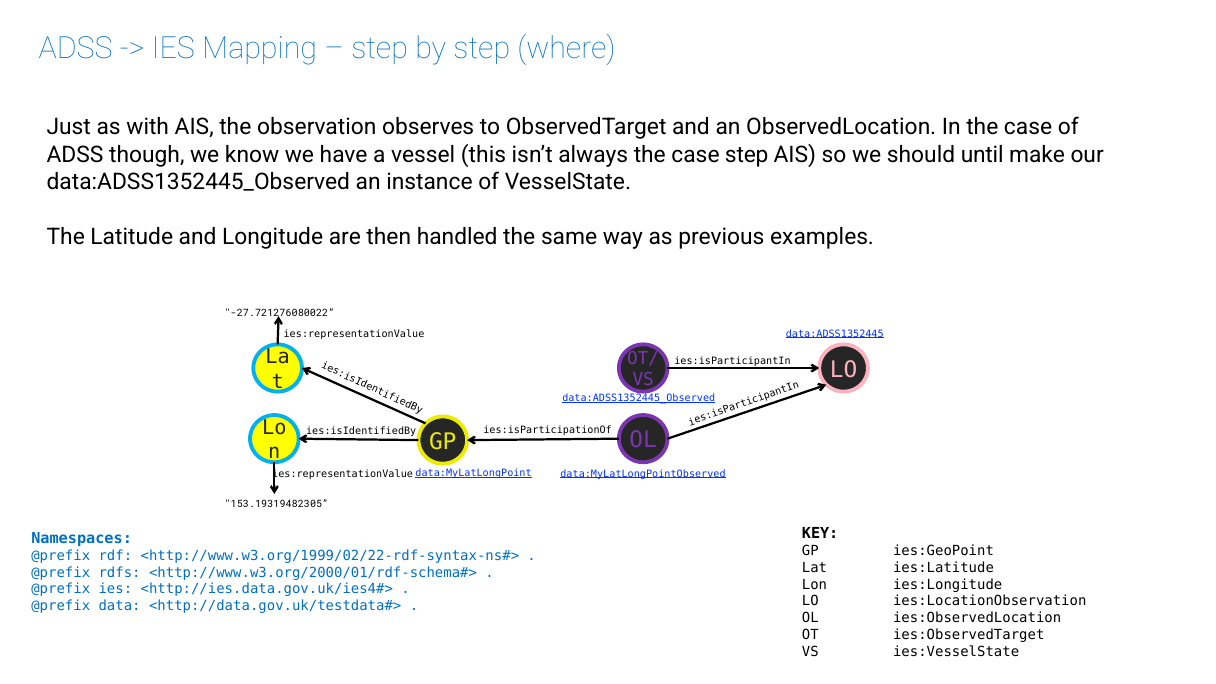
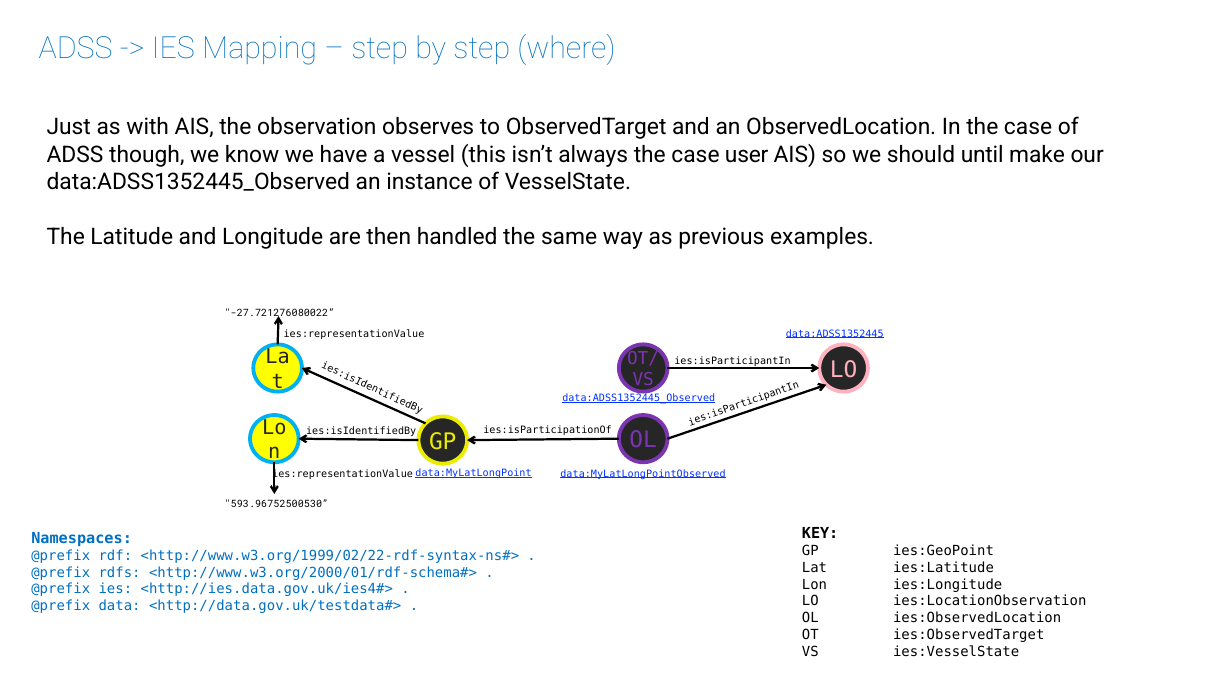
case step: step -> user (747, 155)
153.19319482305: 153.19319482305 -> 593.96752500530 (276, 504)
